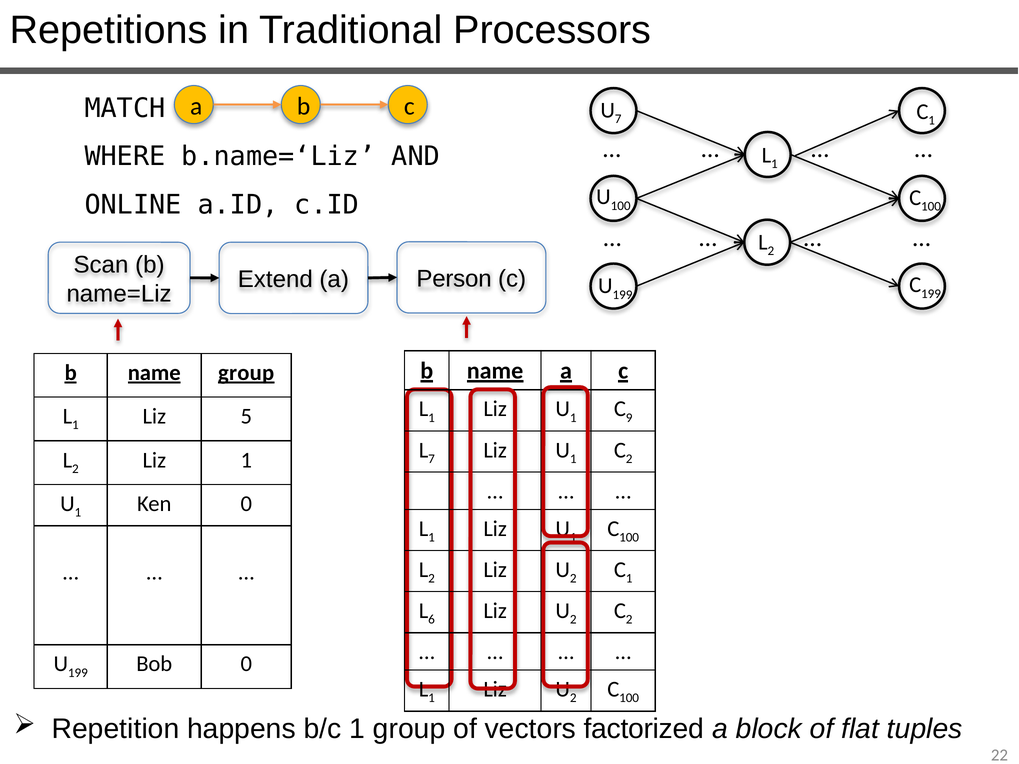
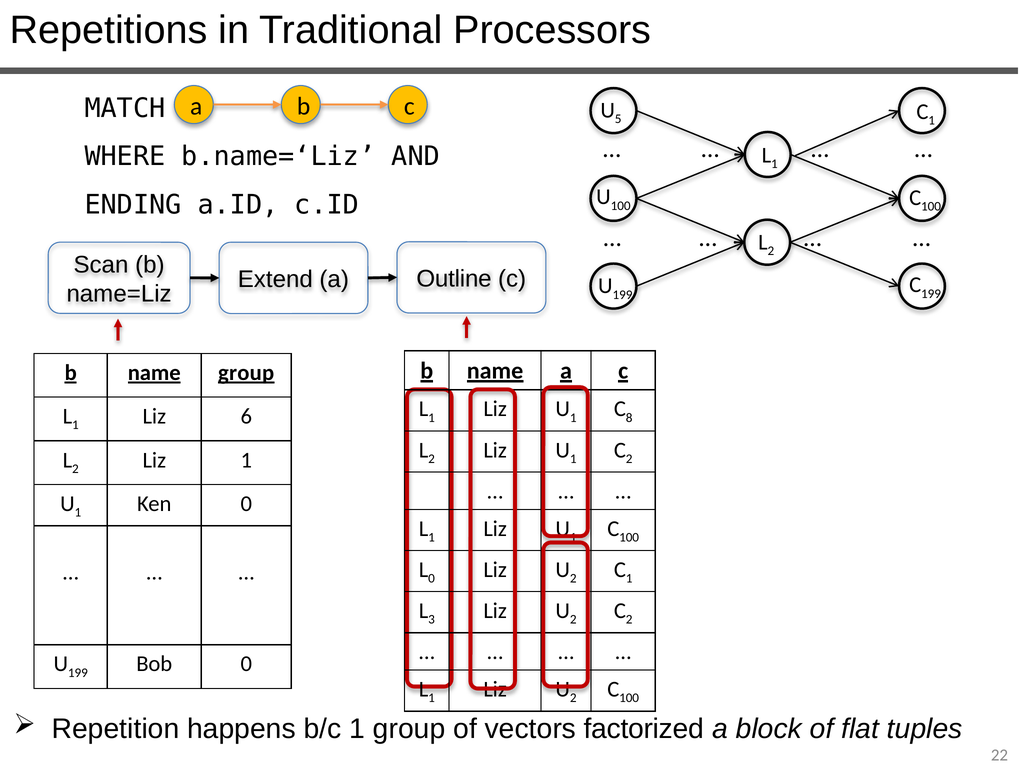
7: 7 -> 5 (618, 119)
ONLINE: ONLINE -> ENDING (133, 205)
Person: Person -> Outline (454, 279)
9: 9 -> 8 (629, 418)
5: 5 -> 6 (246, 416)
7: 7 -> 2 (432, 459)
2: 2 -> 0 (432, 579)
6: 6 -> 3 (432, 620)
